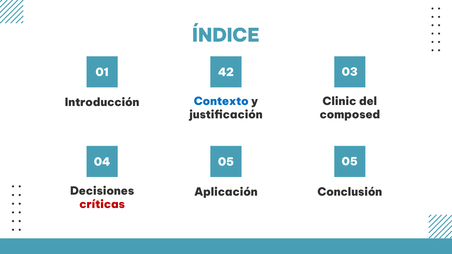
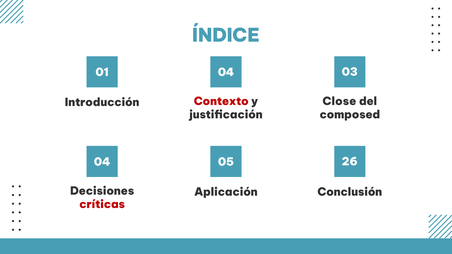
01 42: 42 -> 04 (226, 73)
Contexto colour: blue -> red (221, 101)
Clinic: Clinic -> Close (339, 101)
05 05: 05 -> 26 (350, 162)
